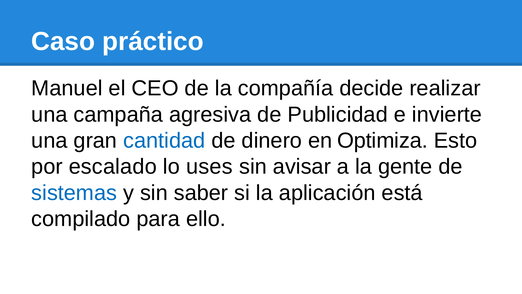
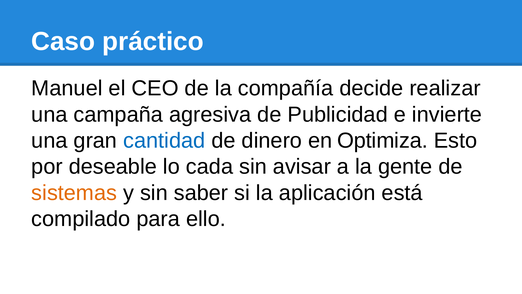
escalado: escalado -> deseable (113, 167)
uses: uses -> cada (210, 167)
sistemas colour: blue -> orange (74, 193)
